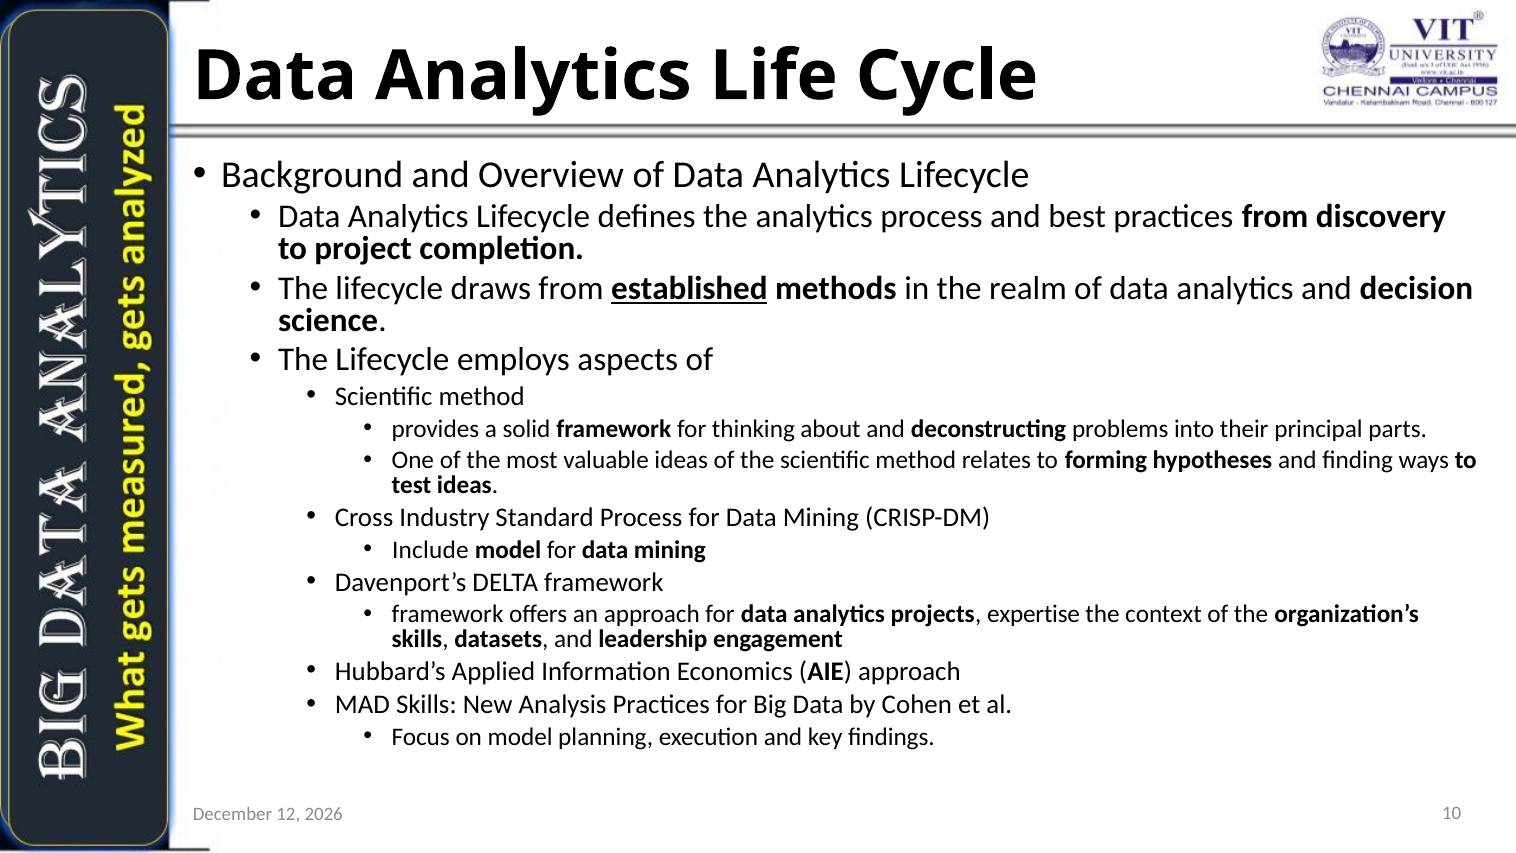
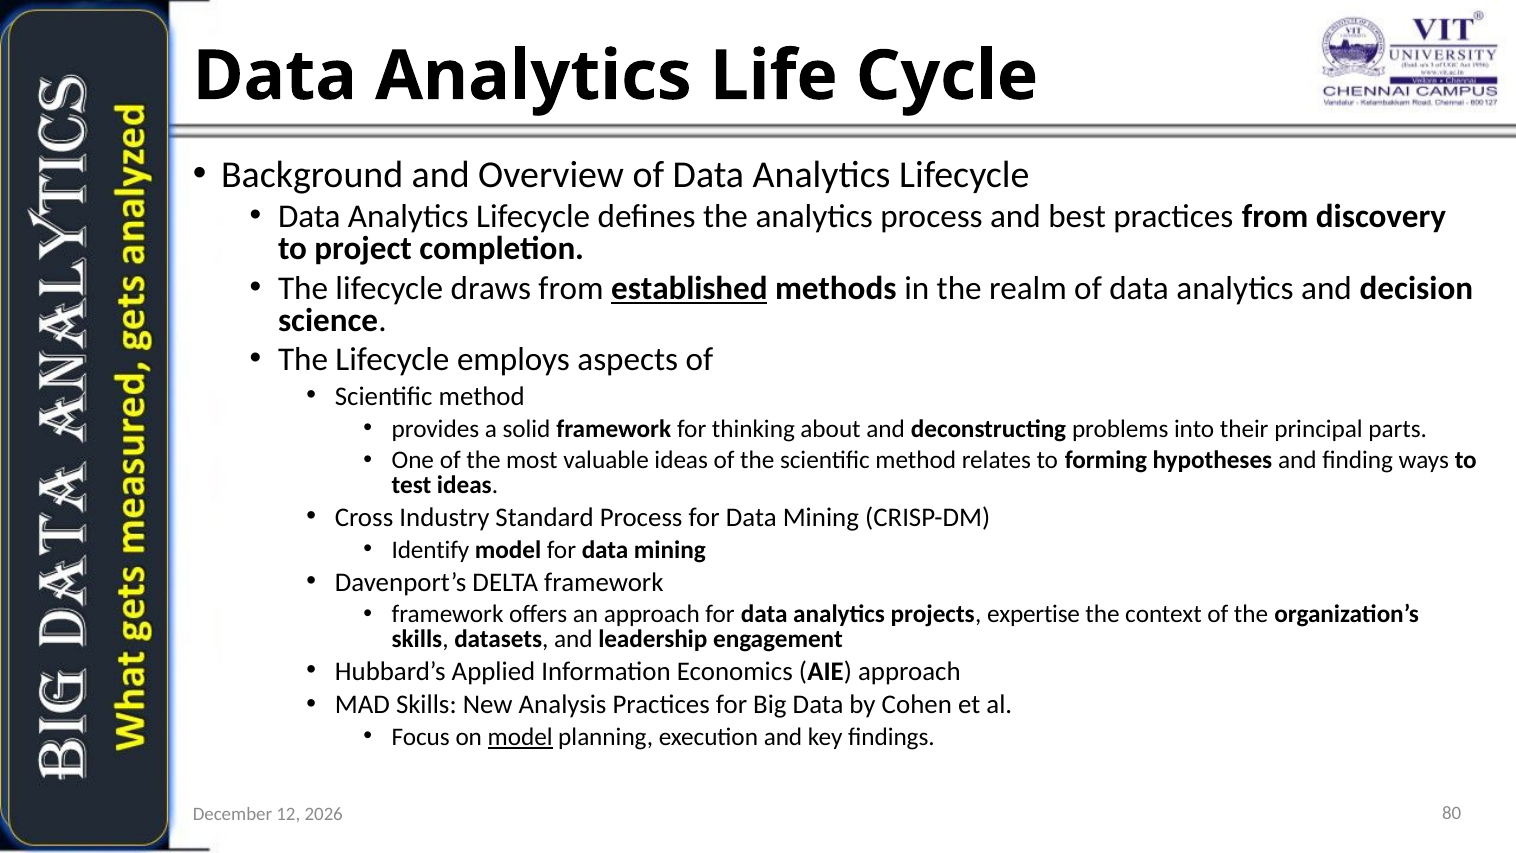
Include: Include -> Identify (431, 550)
model underline: none -> present (520, 737)
10: 10 -> 80 (1452, 813)
